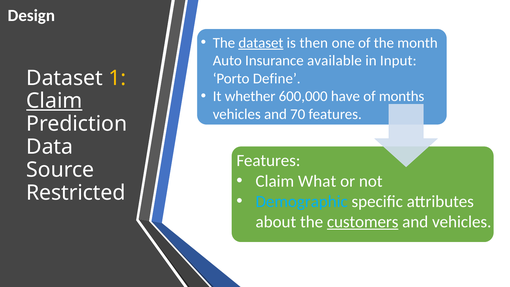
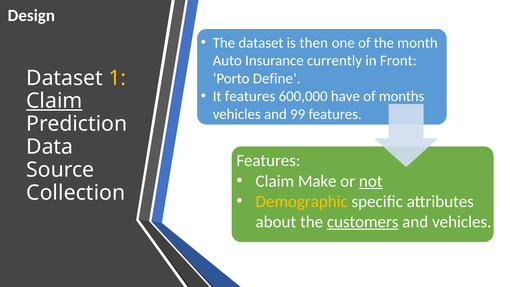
dataset underline: present -> none (261, 43)
available: available -> currently (335, 61)
Input: Input -> Front (398, 61)
It whether: whether -> features (250, 96)
70: 70 -> 99 (298, 114)
What: What -> Make (317, 181)
not underline: none -> present (371, 181)
Restricted: Restricted -> Collection (76, 193)
Demographic colour: light blue -> yellow (302, 201)
